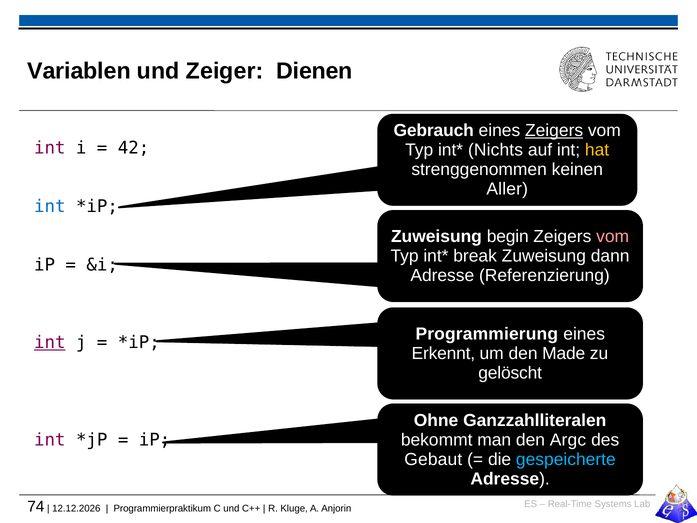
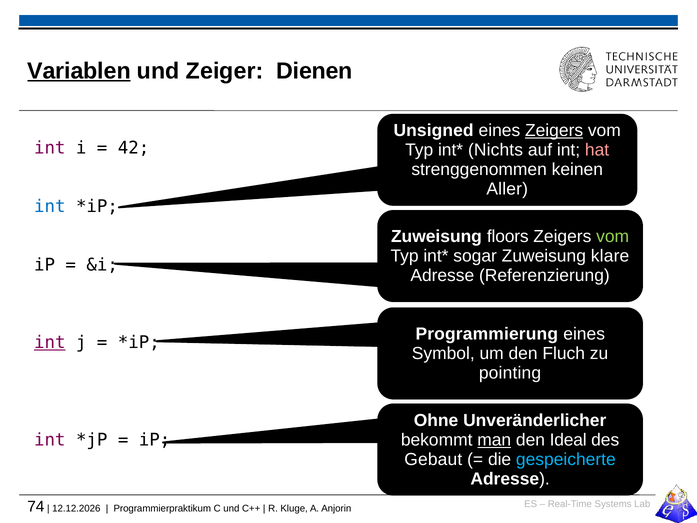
Variablen underline: none -> present (79, 71)
Gebrauch: Gebrauch -> Unsigned (434, 131)
hat colour: yellow -> pink (597, 150)
begin: begin -> floors (508, 237)
vom colour: pink -> light green (613, 237)
break: break -> sogar (475, 256)
dann: dann -> klare (610, 256)
Erkennt: Erkennt -> Symbol (443, 353)
Made: Made -> Fluch (564, 353)
gelöscht: gelöscht -> pointing (510, 373)
Ganzzahlliteralen: Ganzzahlliteralen -> Unveränderlicher (535, 420)
man underline: none -> present (494, 440)
Argc: Argc -> Ideal (568, 440)
